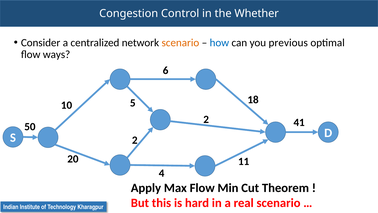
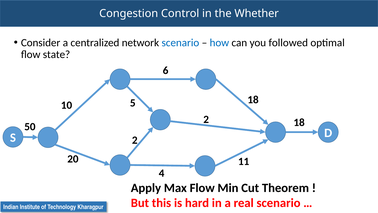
scenario colour: orange -> blue (180, 43)
previous: previous -> followed (288, 43)
ways: ways -> state (57, 54)
50 41: 41 -> 18 (299, 122)
